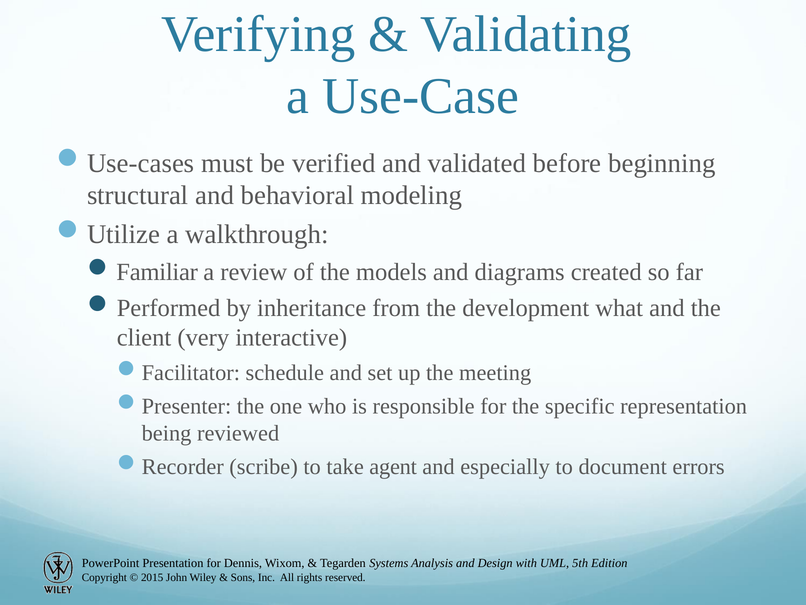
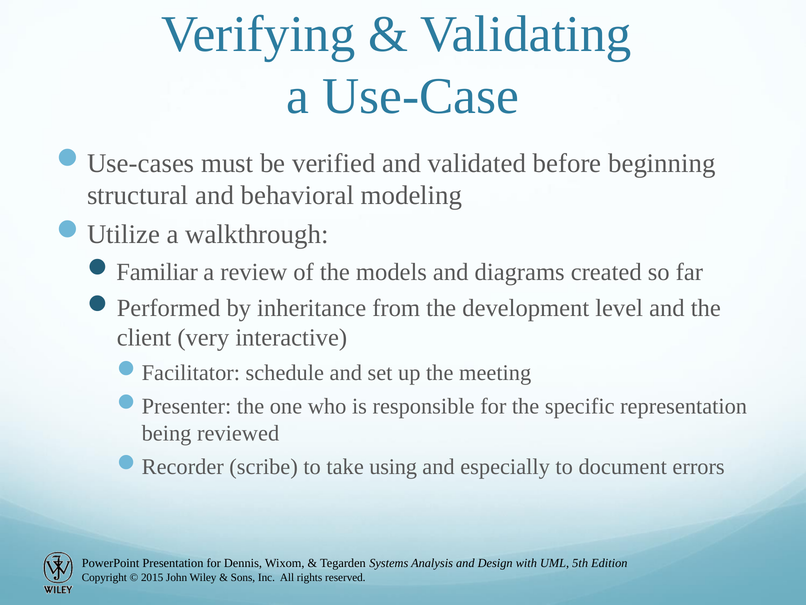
what: what -> level (619, 308)
agent: agent -> using (393, 466)
